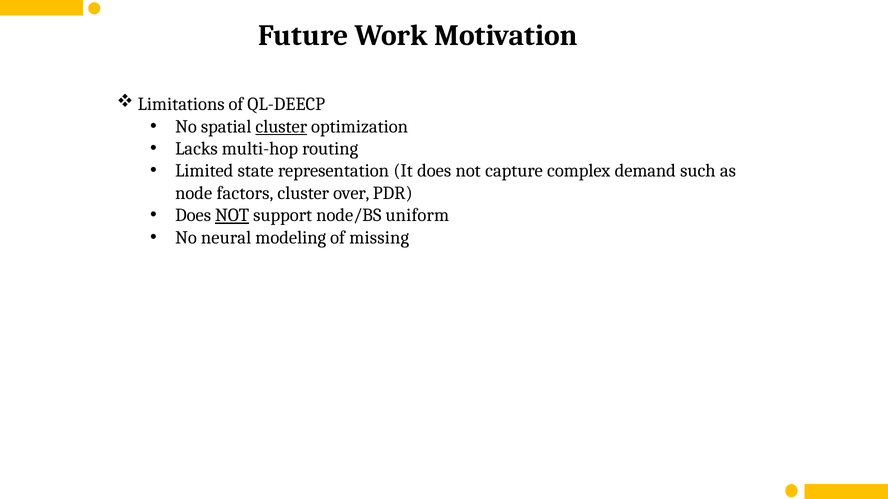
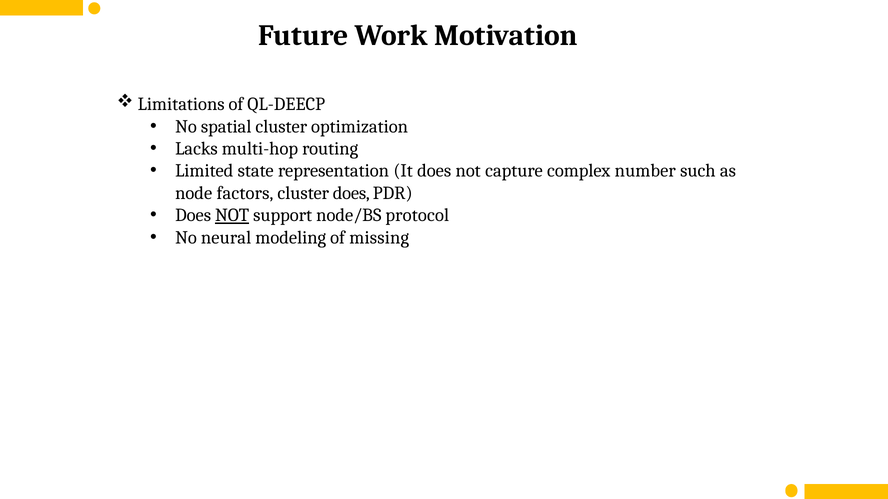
cluster underline: present -> none (281, 127)
demand: demand -> number (645, 171)
cluster over: over -> does (351, 193)
uniform: uniform -> protocol (417, 215)
